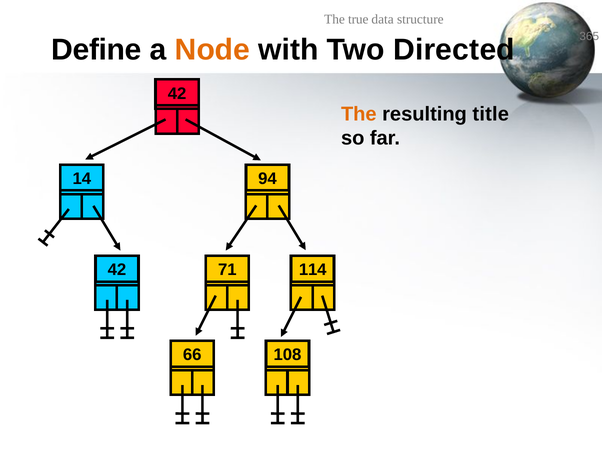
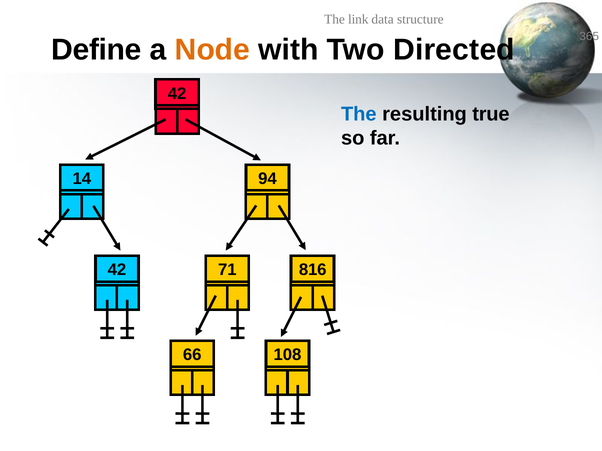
true: true -> link (358, 19)
The colour: orange -> blue (359, 114)
title: title -> true (491, 114)
114: 114 -> 816 (313, 270)
